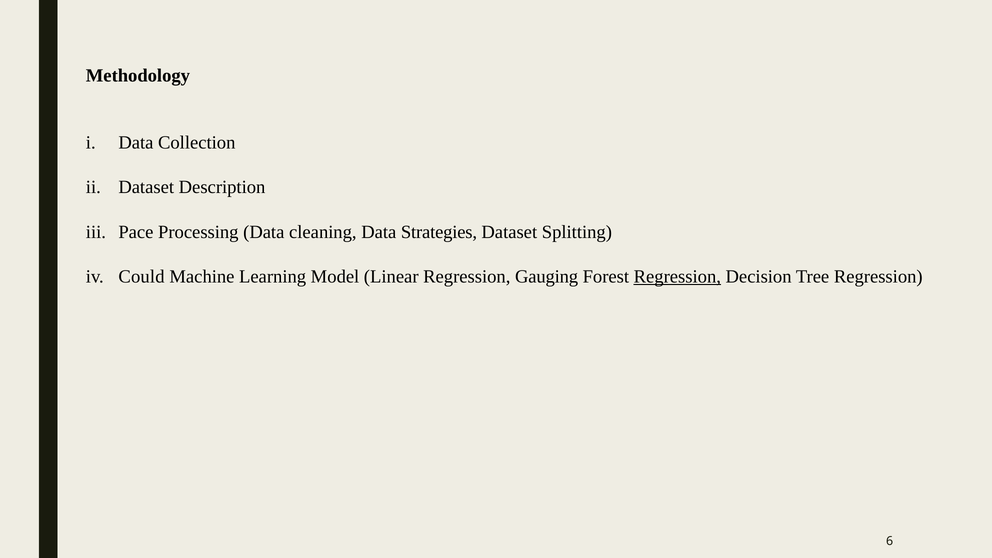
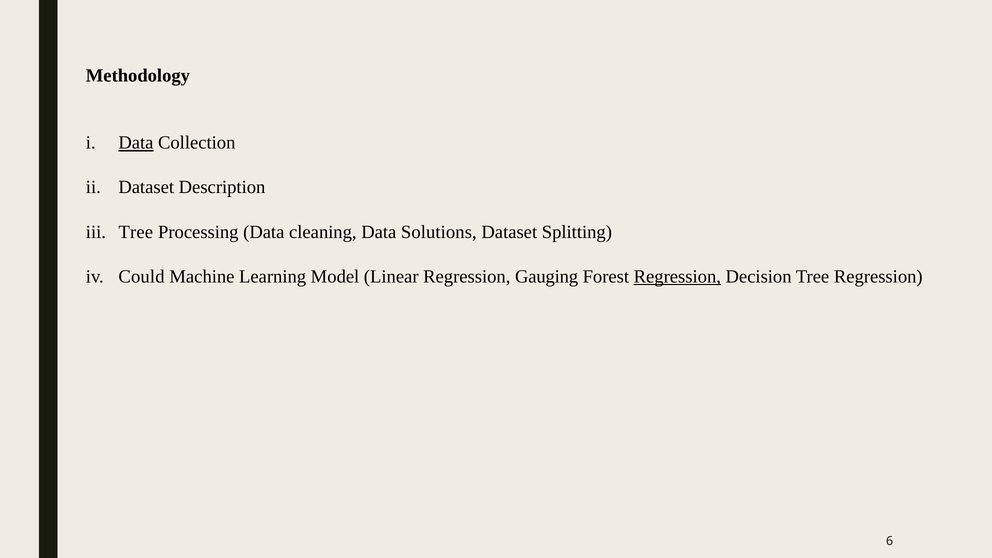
Data underline: none -> present (136, 143)
Pace: Pace -> Tree (136, 232)
Strategies: Strategies -> Solutions (439, 232)
